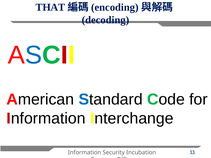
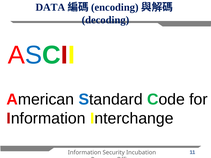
THAT: THAT -> DATA (50, 7)
